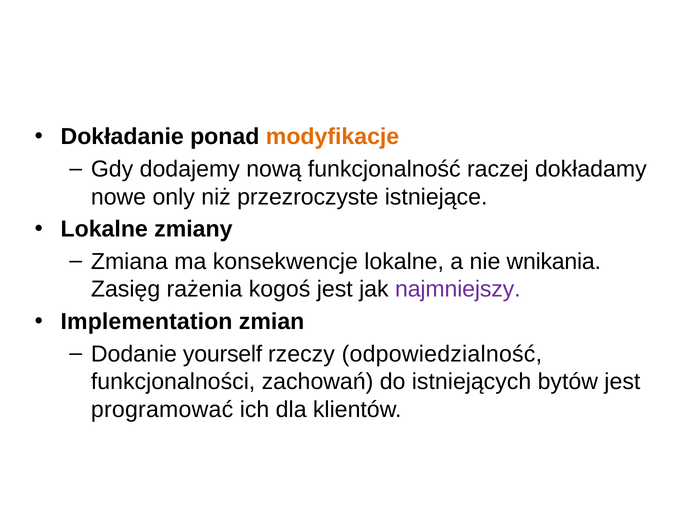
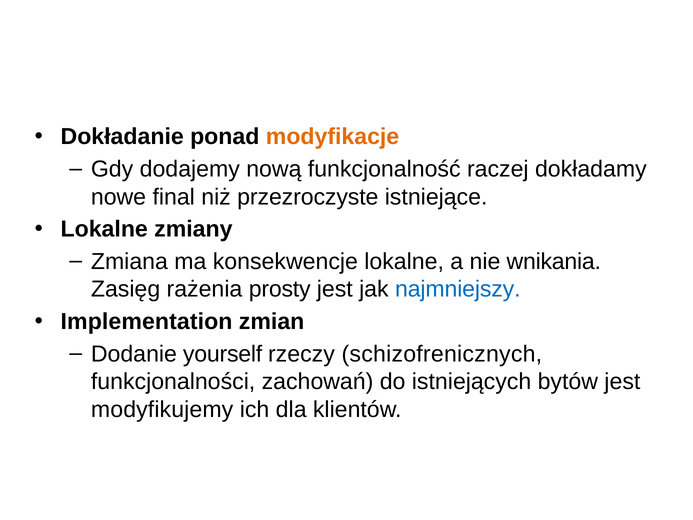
only: only -> final (174, 197)
kogoś: kogoś -> prosty (280, 289)
najmniejszy colour: purple -> blue (458, 289)
odpowiedzialność: odpowiedzialność -> schizofrenicznych (442, 354)
programować: programować -> modyfikujemy (162, 409)
